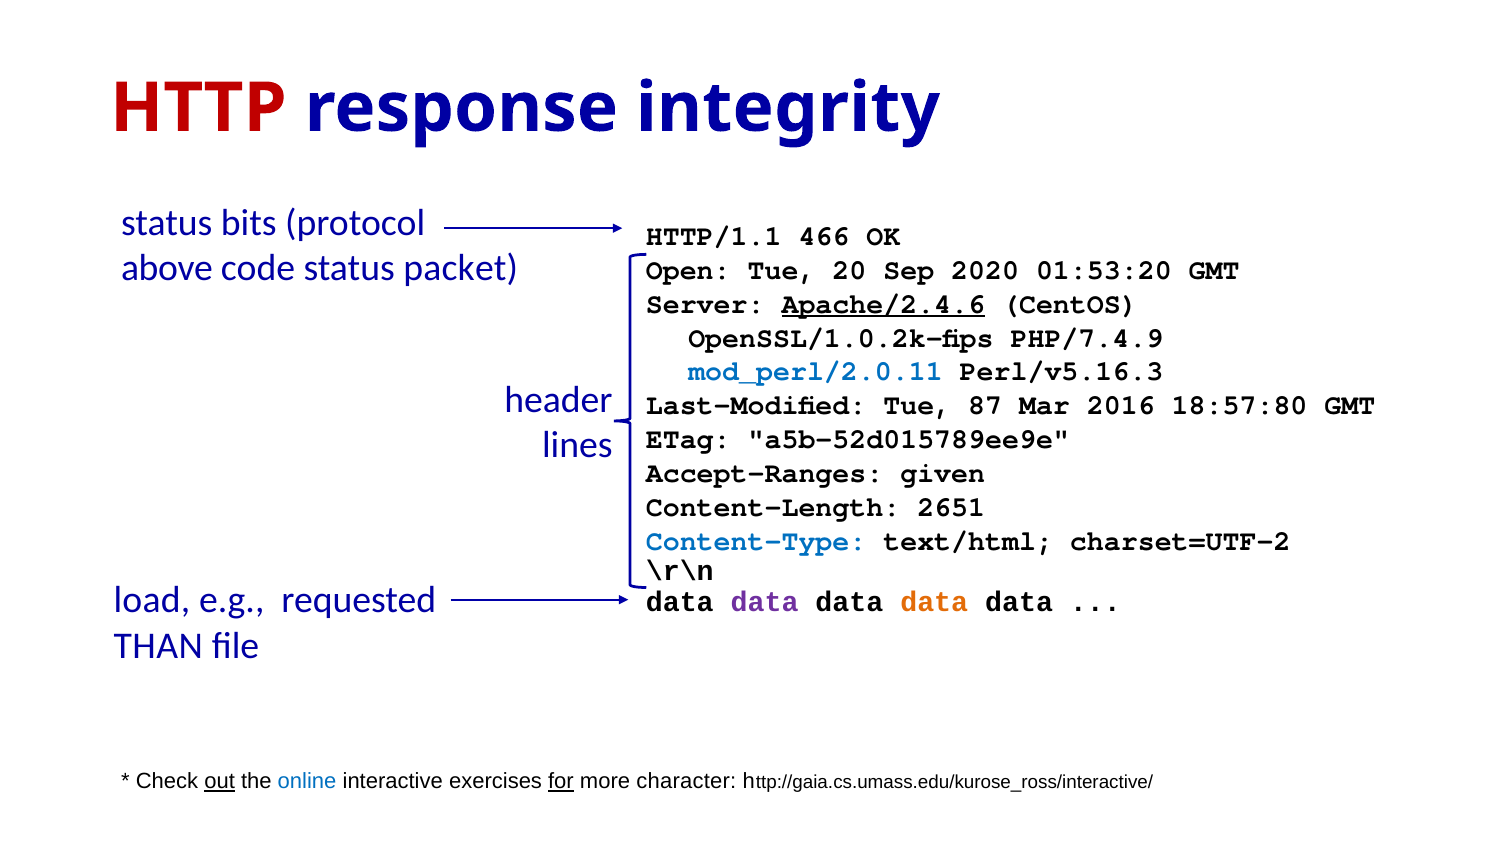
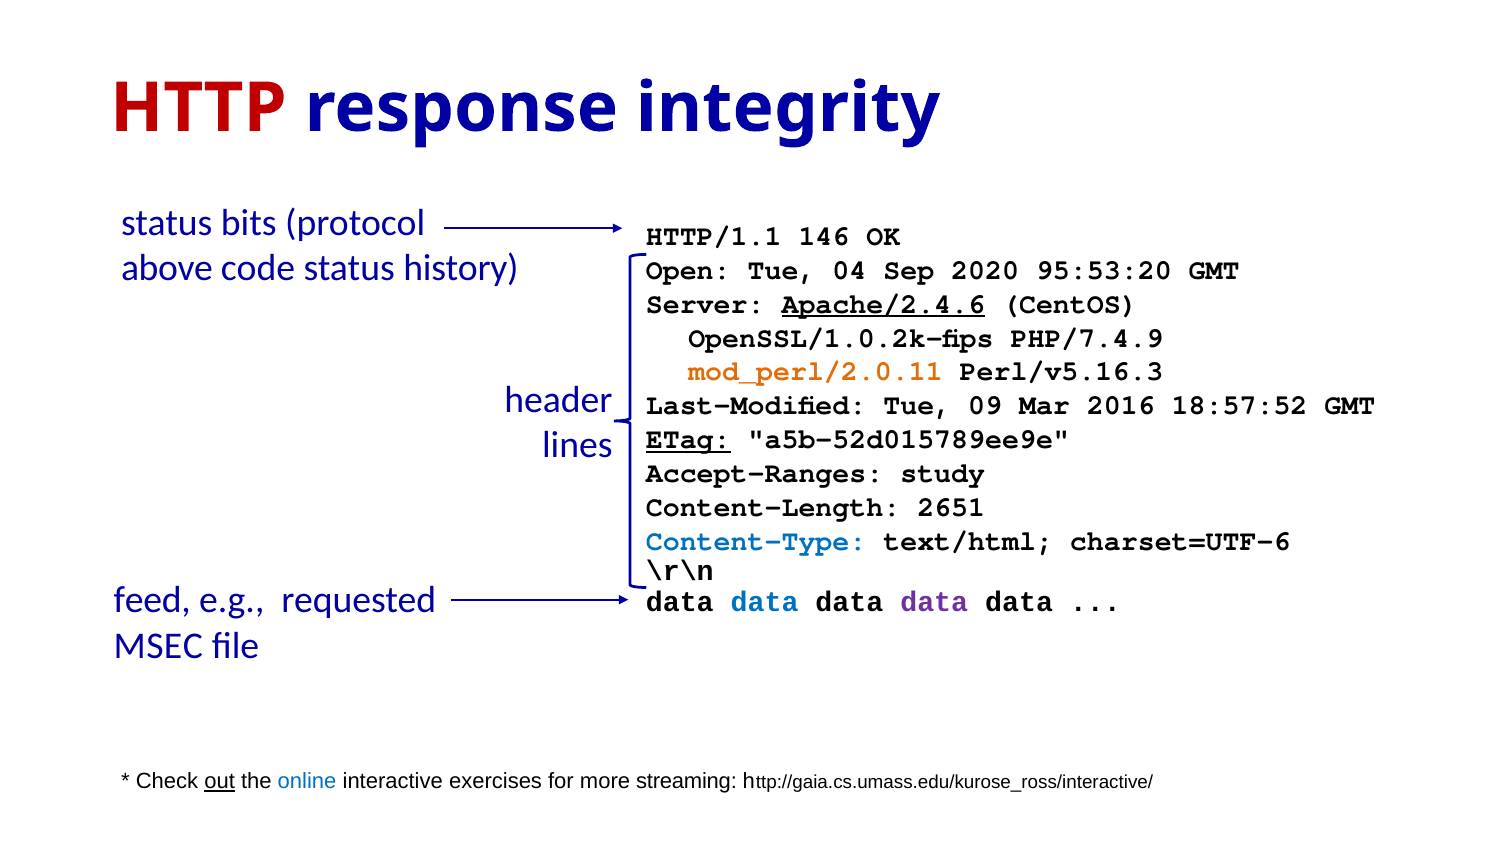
466: 466 -> 146 (824, 236)
packet: packet -> history (461, 268)
20: 20 -> 04 (849, 270)
01:53:20: 01:53:20 -> 95:53:20 (1104, 270)
mod_perl/2.0.11 colour: blue -> orange (815, 372)
87: 87 -> 09 (985, 406)
18:57:80: 18:57:80 -> 18:57:52 (1240, 406)
ETag underline: none -> present (688, 440)
given: given -> study (943, 474)
charset=UTF-2: charset=UTF-2 -> charset=UTF-6 (1180, 541)
load: load -> feed (152, 601)
data colour: purple -> blue (765, 602)
data colour: orange -> purple (934, 602)
THAN: THAN -> MSEC (158, 646)
for underline: present -> none (561, 782)
character: character -> streaming (687, 782)
